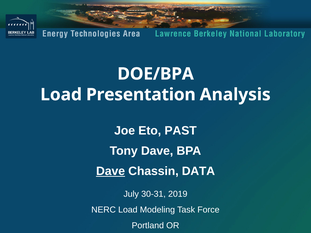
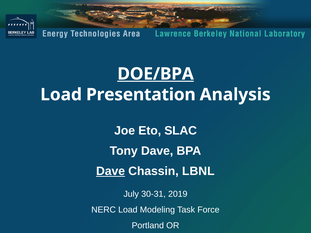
DOE/BPA underline: none -> present (156, 74)
PAST: PAST -> SLAC (181, 131)
DATA: DATA -> LBNL (198, 171)
